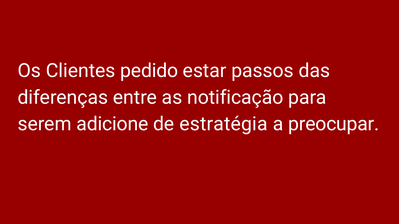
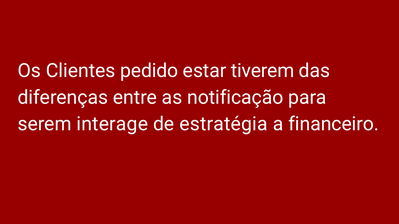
passos: passos -> tiverem (263, 71)
adicione: adicione -> interage (112, 124)
preocupar: preocupar -> financeiro (334, 124)
